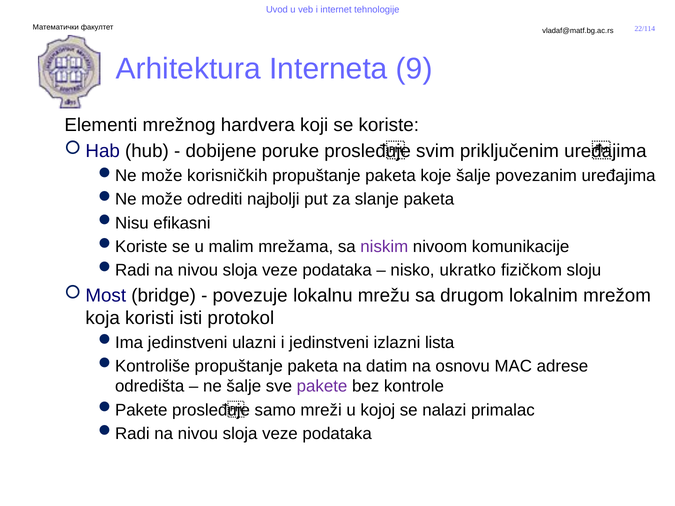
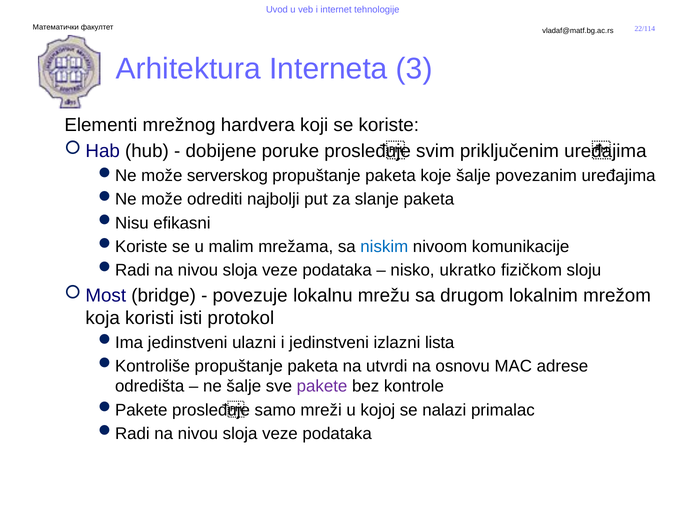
9: 9 -> 3 (414, 69)
korisničkih: korisničkih -> serverskog (227, 176)
niskim colour: purple -> blue (384, 247)
datim: datim -> utvrdi (387, 366)
